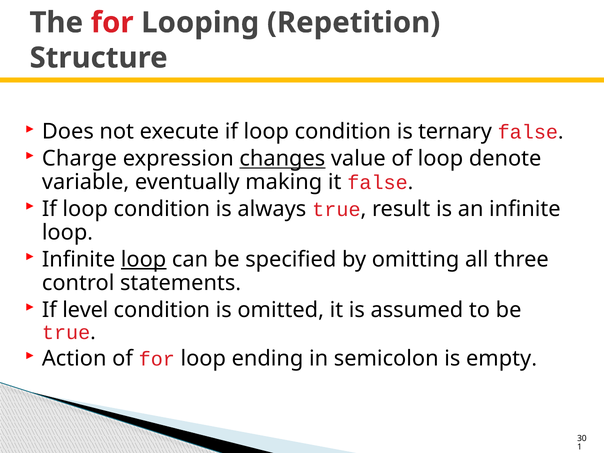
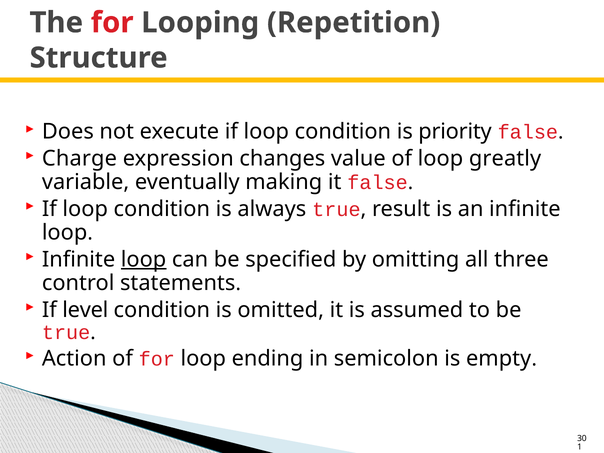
ternary: ternary -> priority (455, 132)
changes underline: present -> none (282, 159)
denote: denote -> greatly (505, 159)
